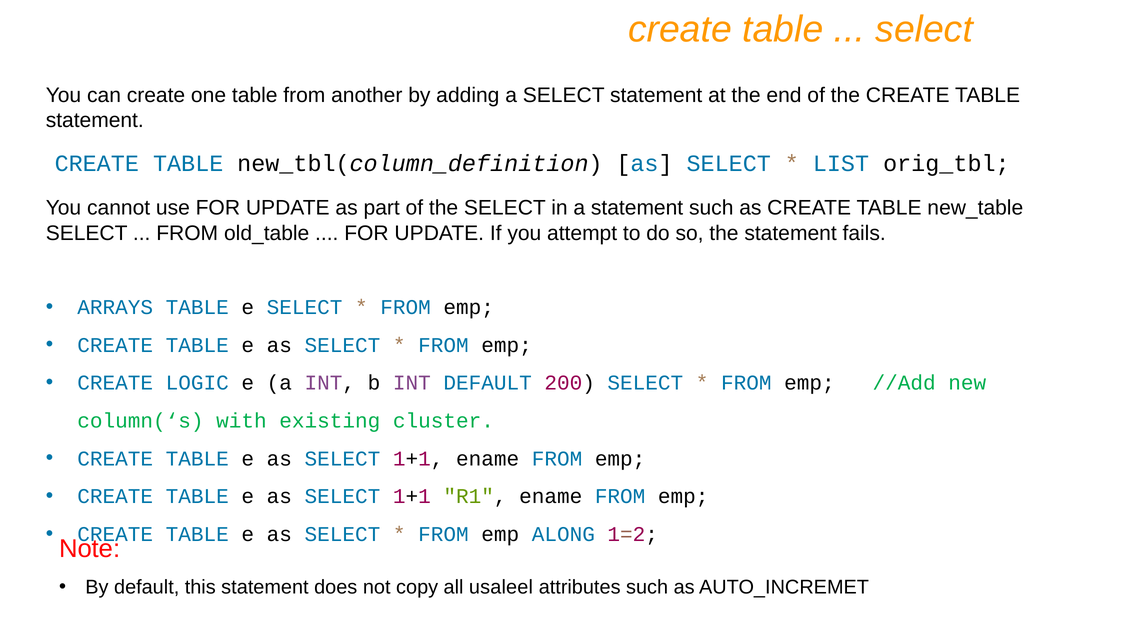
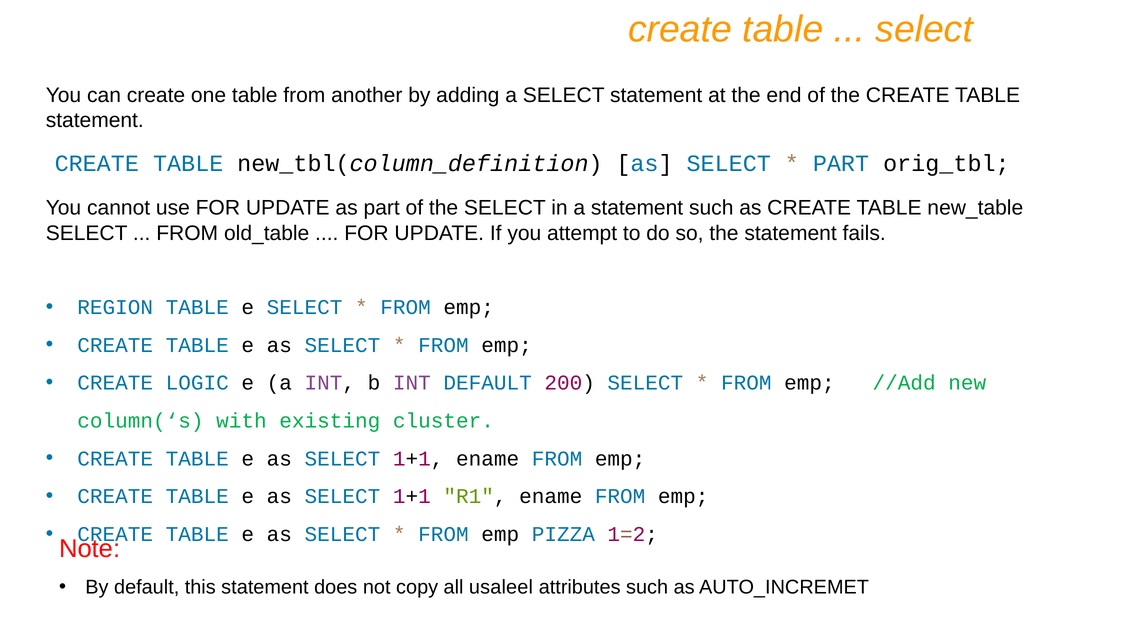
LIST: LIST -> PART (841, 164)
ARRAYS: ARRAYS -> REGION (115, 307)
ALONG: ALONG -> PIZZA (563, 534)
